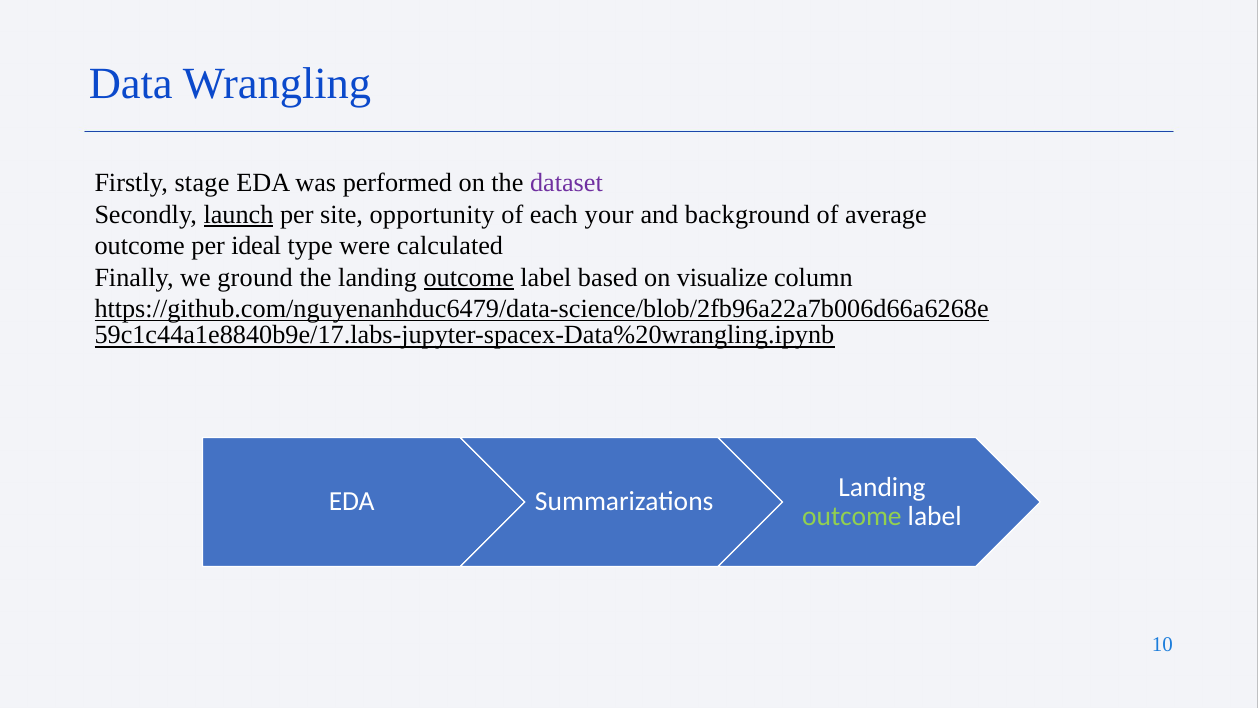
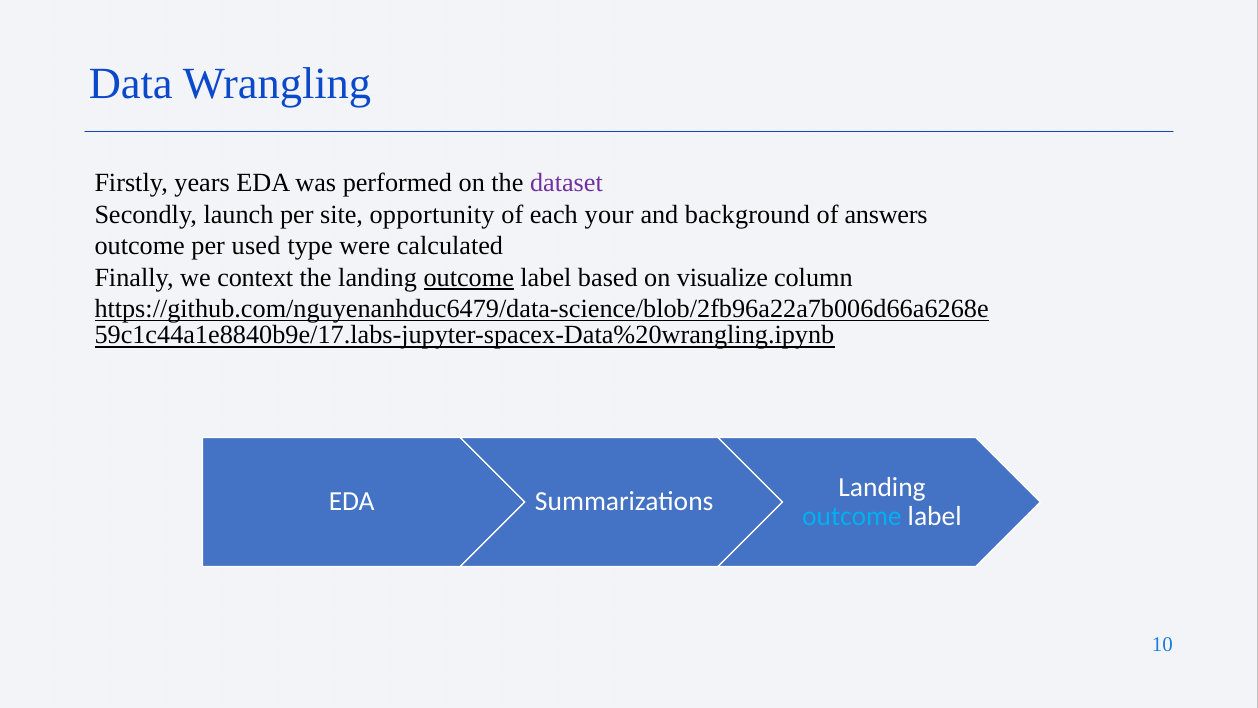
stage: stage -> years (202, 183)
launch underline: present -> none (238, 214)
average: average -> answers (886, 214)
ideal: ideal -> used (256, 246)
ground: ground -> context (255, 277)
outcome colour: light green -> light blue (852, 516)
